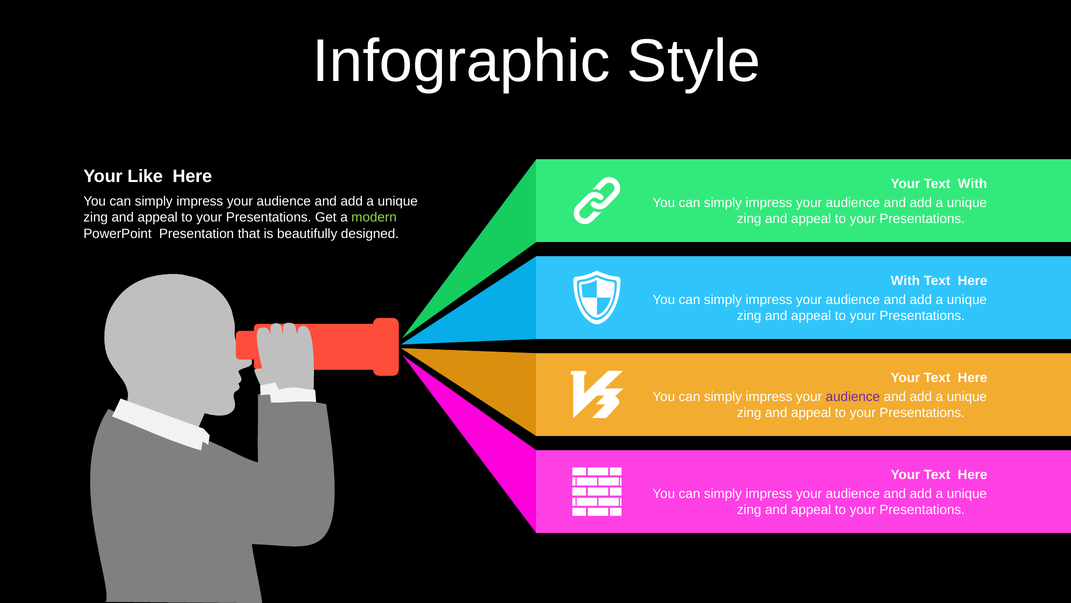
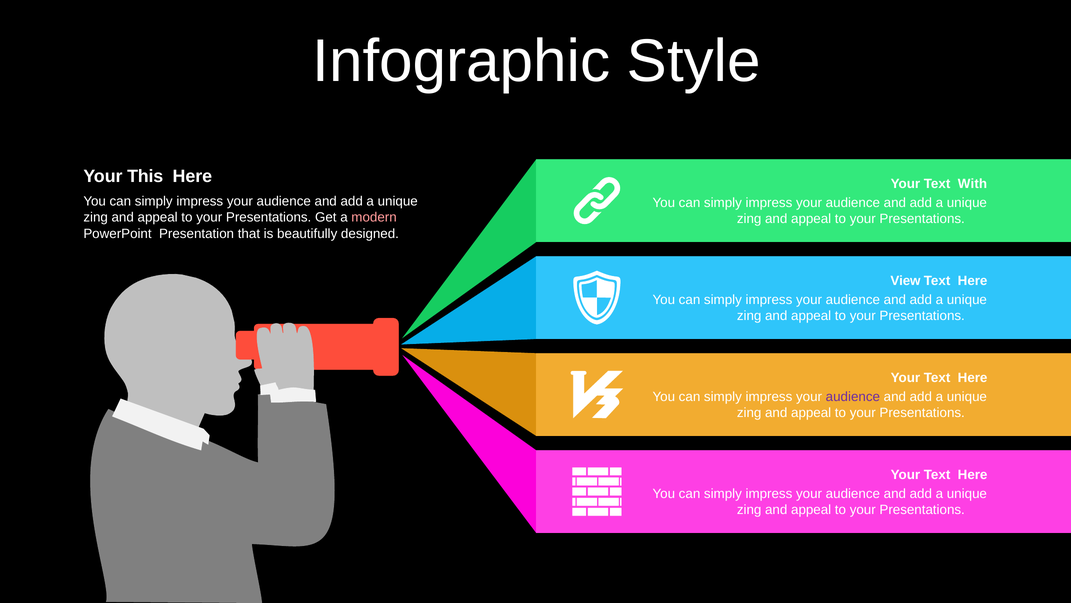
Like: Like -> This (145, 176)
modern colour: light green -> pink (374, 217)
With: With -> View (905, 280)
